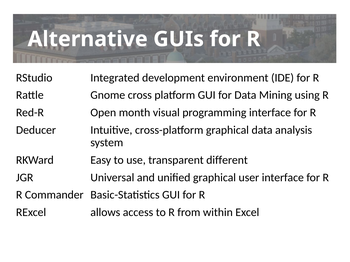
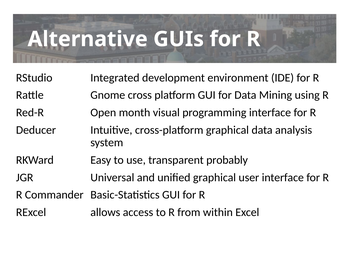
different: different -> probably (227, 160)
